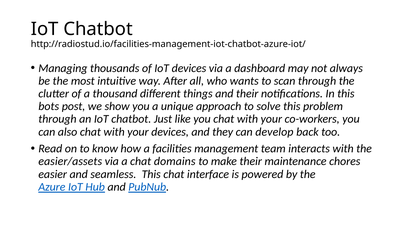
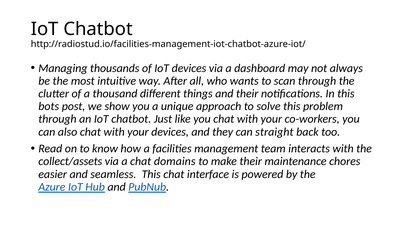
develop: develop -> straight (274, 132)
easier/assets: easier/assets -> collect/assets (70, 162)
